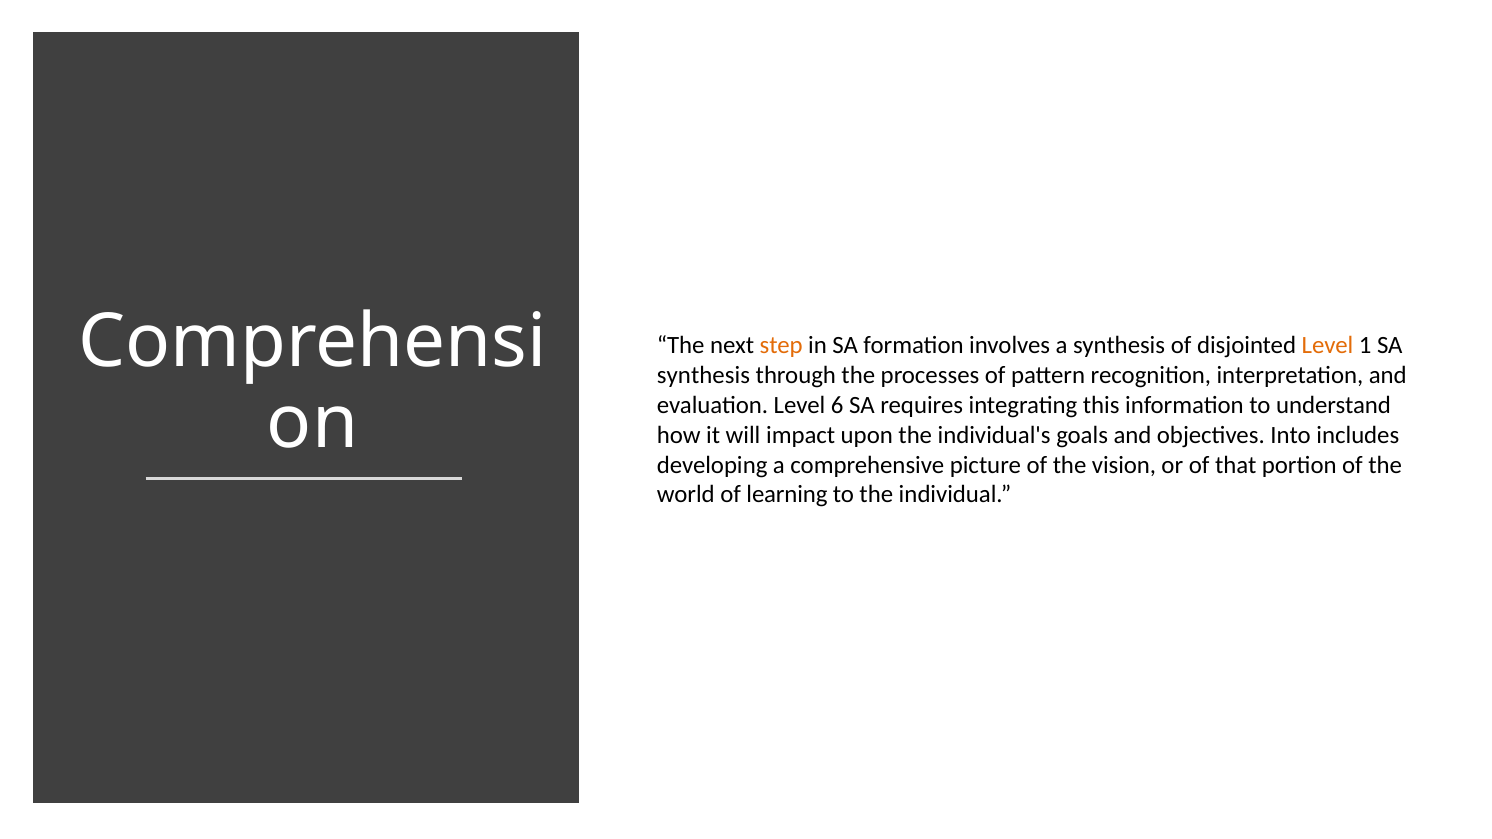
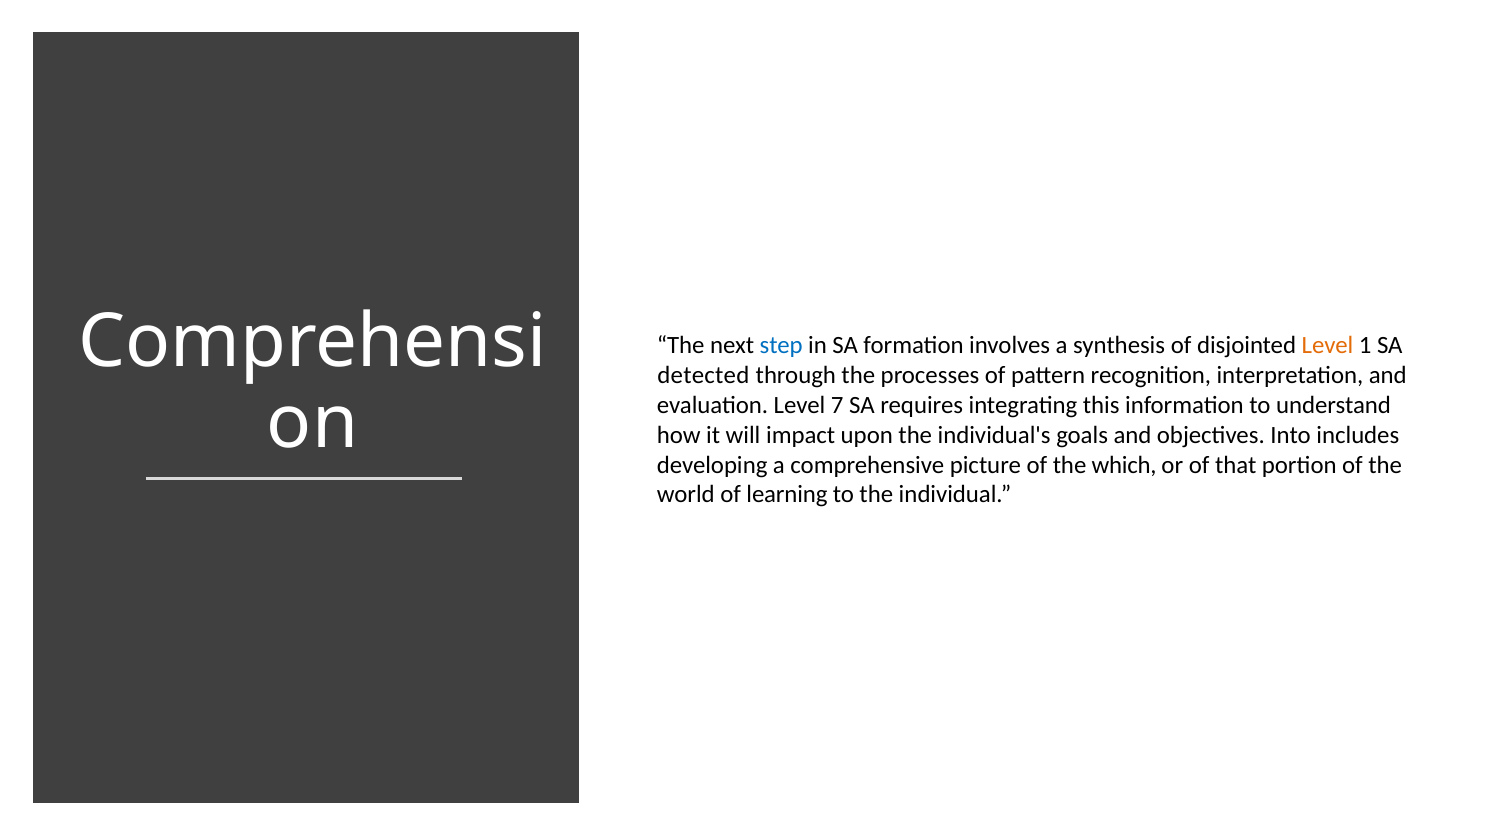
step colour: orange -> blue (781, 346)
synthesis: synthesis -> detected (703, 376)
6: 6 -> 7 (837, 405)
vision: vision -> which (1124, 465)
